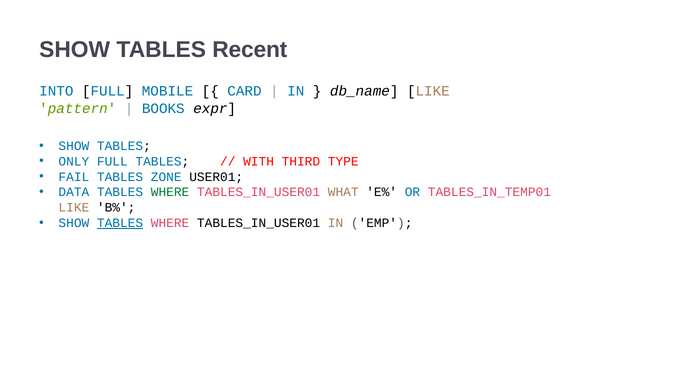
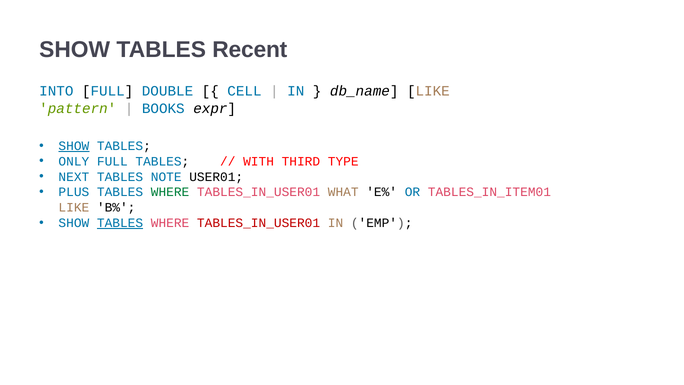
MOBILE: MOBILE -> DOUBLE (168, 91)
CARD: CARD -> CELL (244, 91)
SHOW underline: none -> present (74, 146)
FAIL: FAIL -> NEXT (74, 177)
ZONE: ZONE -> NOTE (166, 177)
DATA: DATA -> PLUS (74, 192)
TABLES_IN_TEMP01: TABLES_IN_TEMP01 -> TABLES_IN_ITEM01 (489, 192)
TABLES_IN_USER01 colour: black -> red (259, 223)
